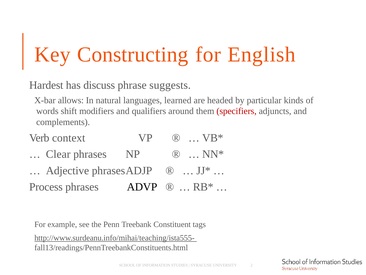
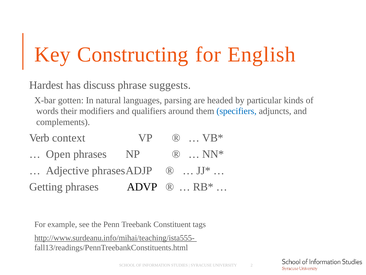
allows: allows -> gotten (71, 100)
learned: learned -> parsing (178, 100)
shift: shift -> their (69, 111)
specifiers colour: red -> blue (237, 111)
Clear: Clear -> Open (58, 154)
Process: Process -> Getting (46, 187)
